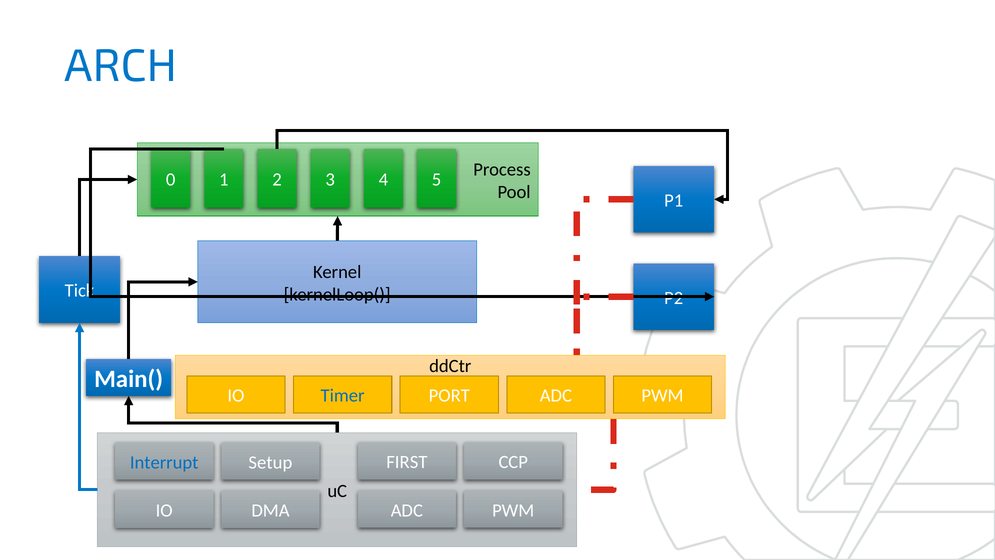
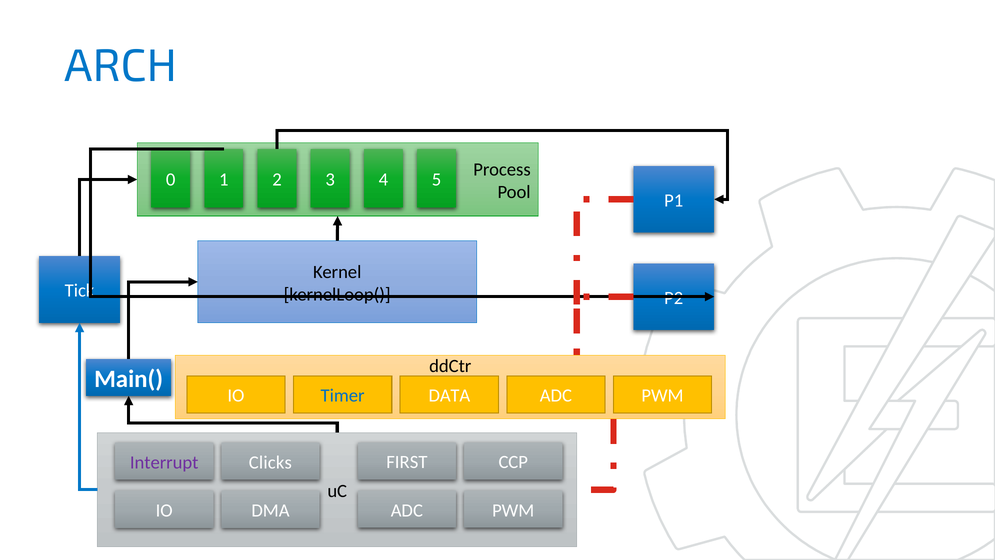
PORT: PORT -> DATA (449, 396)
Interrupt colour: blue -> purple (164, 462)
Setup: Setup -> Clicks (270, 462)
